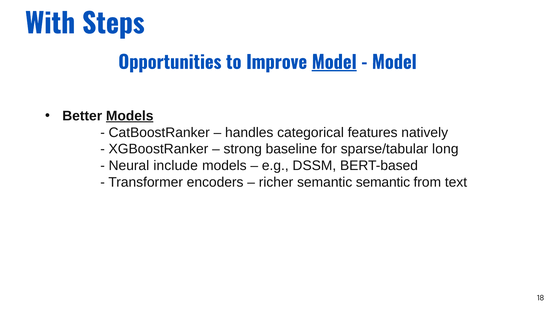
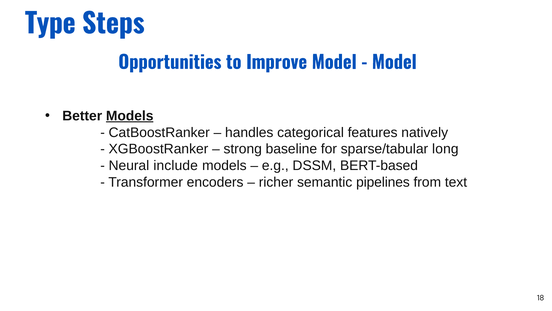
With: With -> Type (50, 24)
Model underline: present -> none (334, 63)
semantic semantic: semantic -> pipelines (383, 182)
